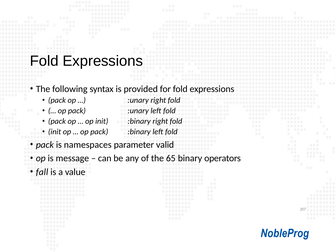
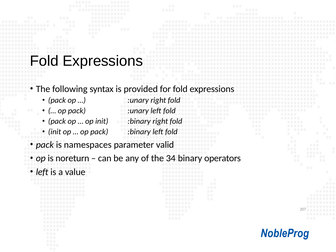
message: message -> noreturn (72, 158)
65: 65 -> 34 (171, 158)
fall: fall -> left (42, 172)
